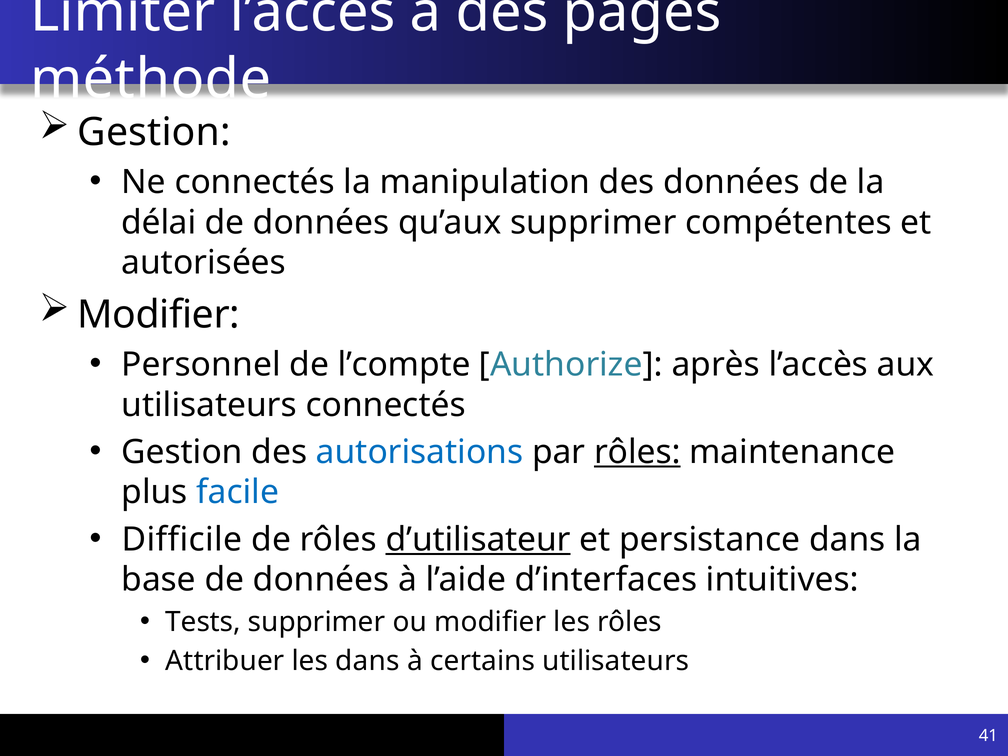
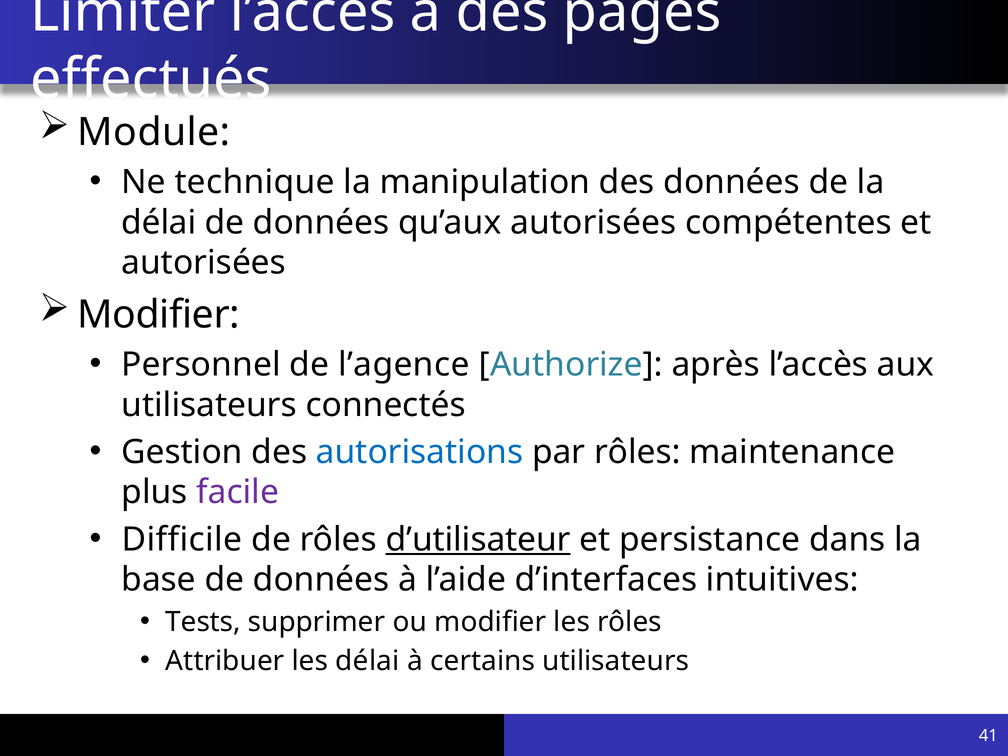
méthode: méthode -> effectués (151, 80)
Gestion: Gestion -> Module (154, 132)
Ne connectés: connectés -> technique (255, 182)
qu’aux supprimer: supprimer -> autorisées (593, 222)
l’compte: l’compte -> l’agence (404, 365)
rôles underline: present -> none (637, 452)
facile colour: blue -> purple (238, 492)
les dans: dans -> délai (368, 661)
